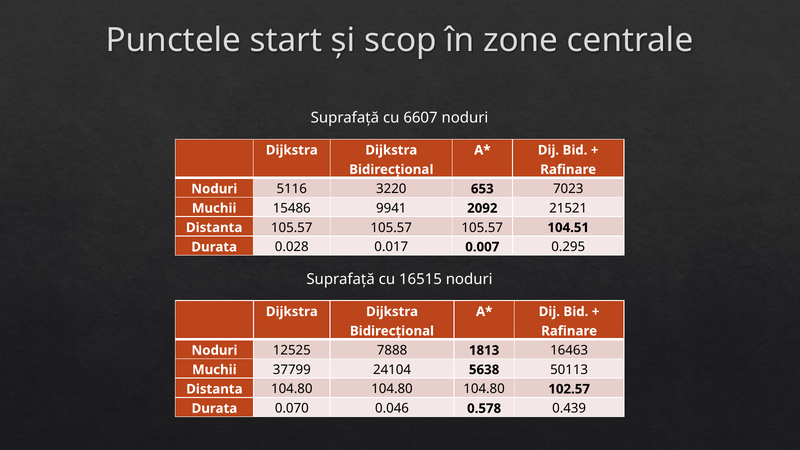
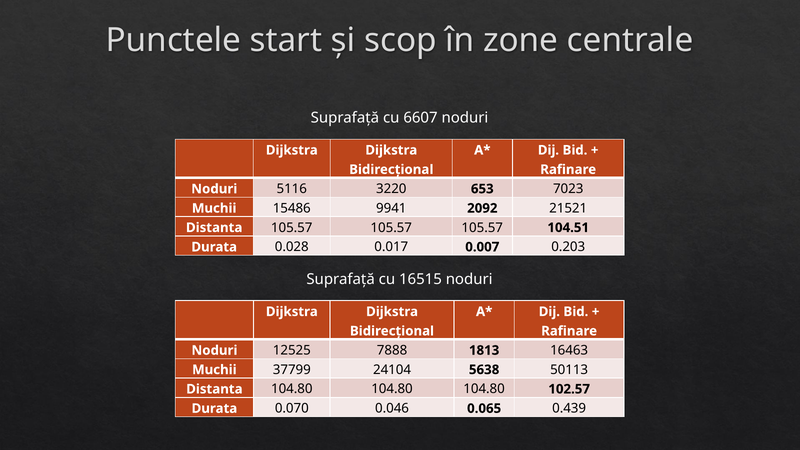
0.295: 0.295 -> 0.203 (568, 247)
0.578: 0.578 -> 0.065 (484, 408)
